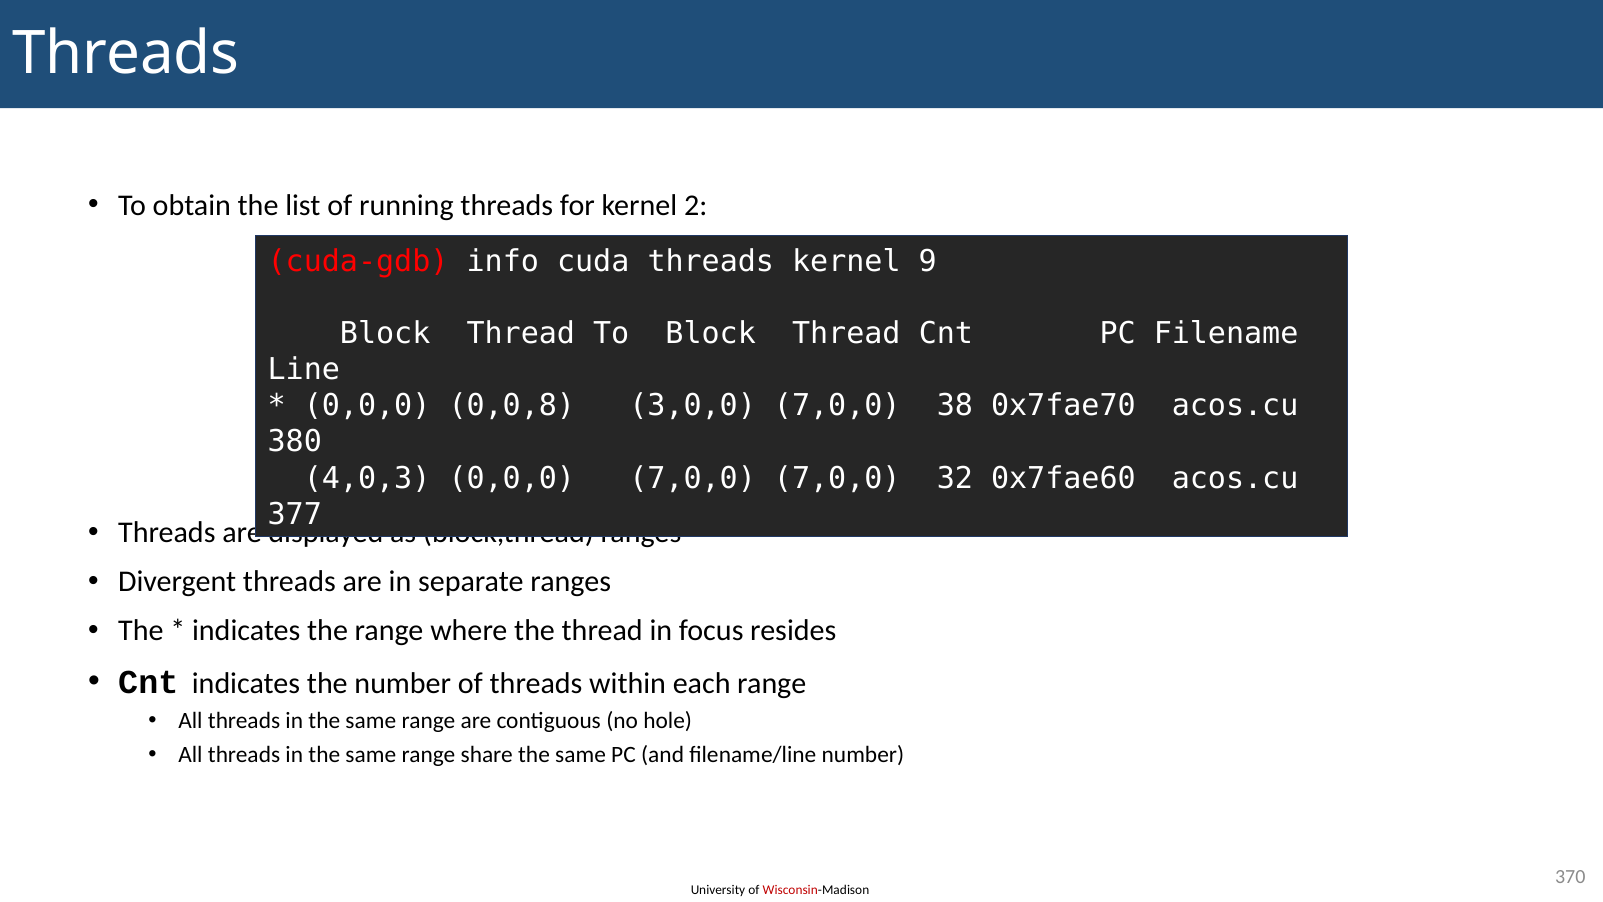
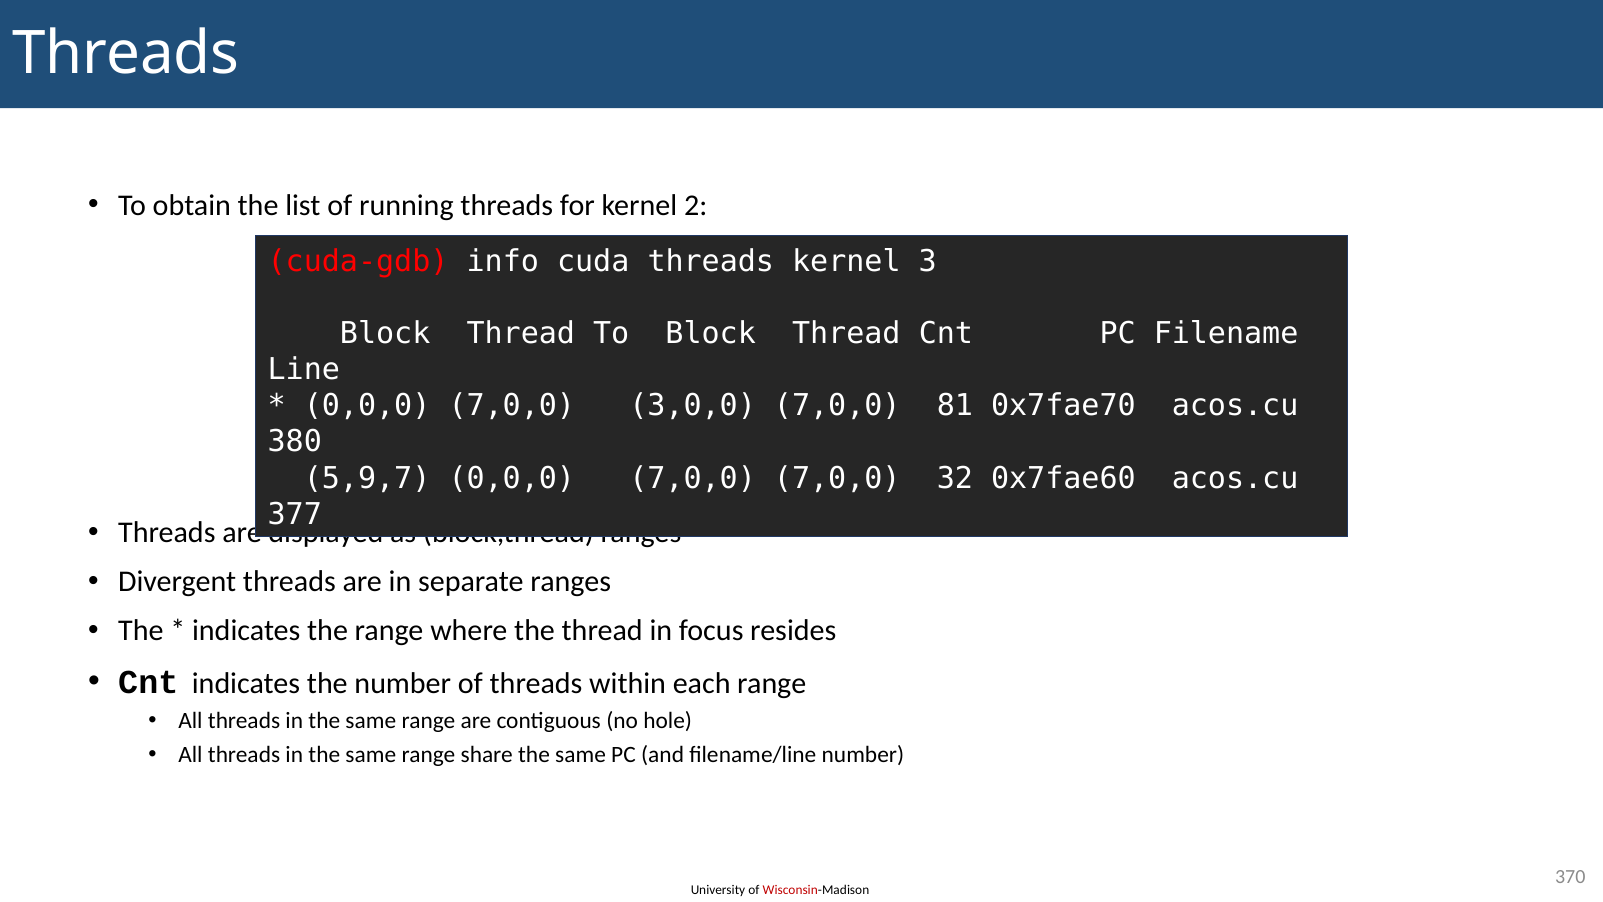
9: 9 -> 3 (928, 262)
0,0,8: 0,0,8 -> 7,0,0 (512, 406)
38: 38 -> 81 (955, 406)
4,0,3: 4,0,3 -> 5,9,7 (367, 478)
